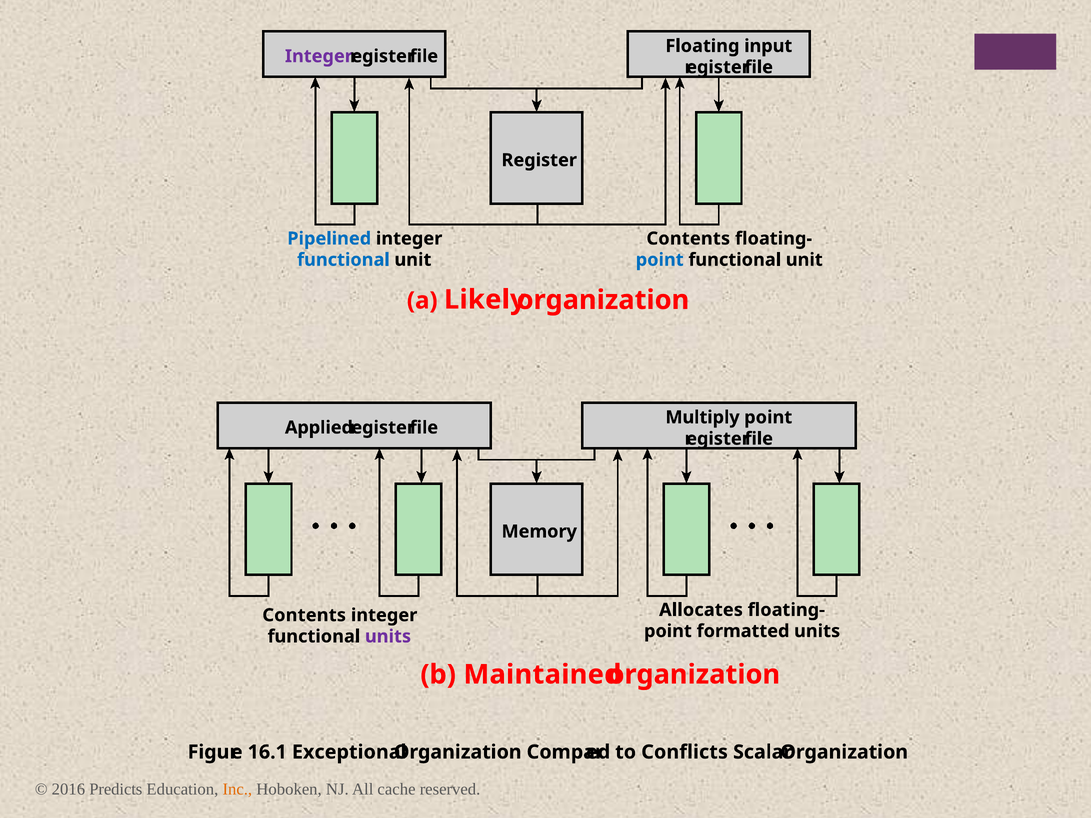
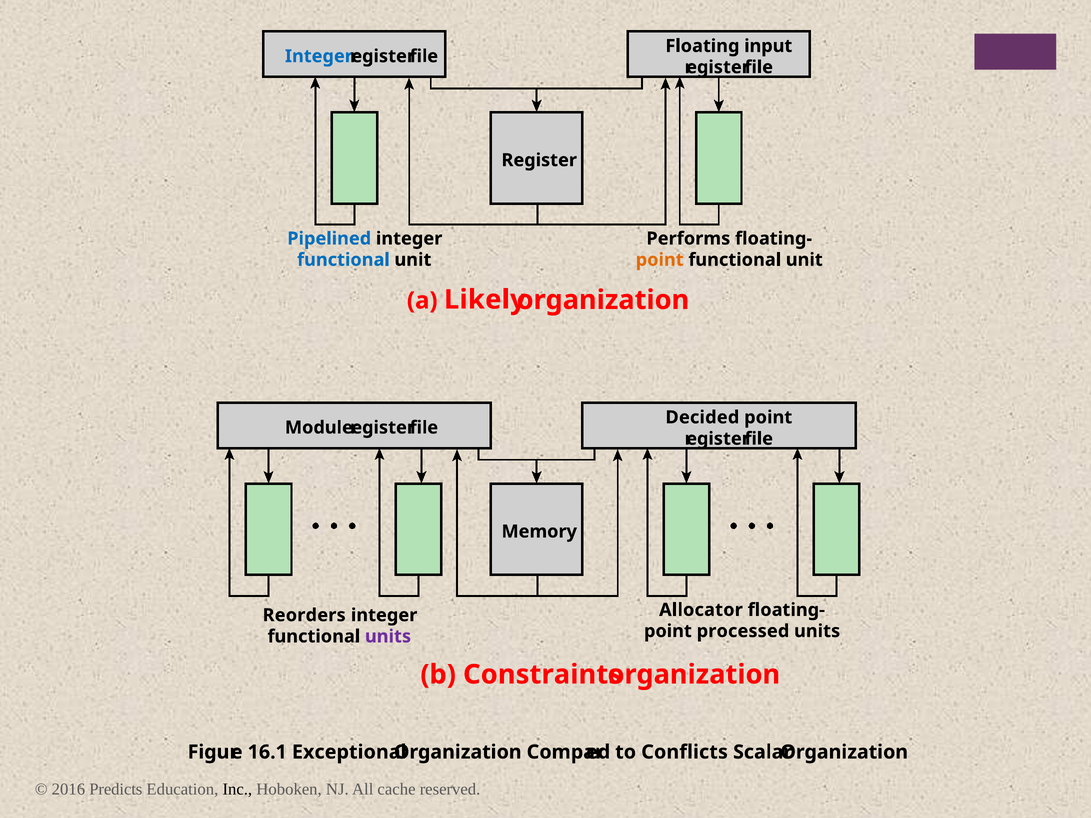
Integer colour: purple -> blue (319, 56)
Contents: Contents -> Performs (688, 239)
point colour: blue -> orange (660, 260)
Multiply: Multiply -> Decided (702, 417)
Applied: Applied -> Module (319, 428)
Allocates: Allocates -> Allocator (701, 610)
Contents: Contents -> Reorders (304, 615)
formatted: formatted -> processed (743, 631)
Maintained: Maintained -> Constraints (543, 675)
Inc colour: orange -> black (237, 789)
